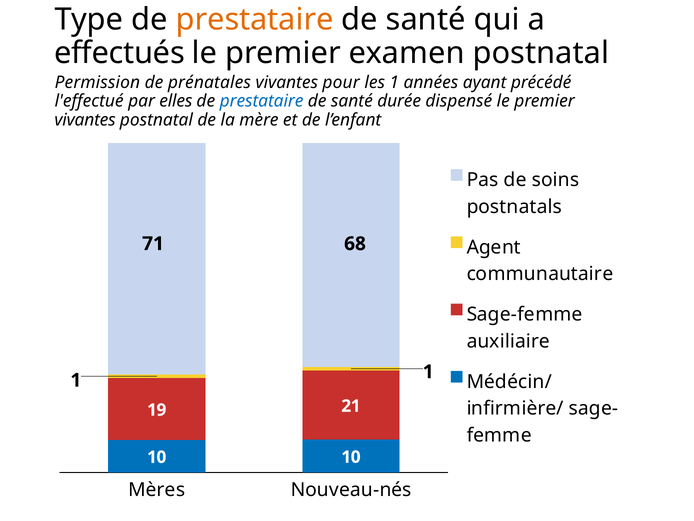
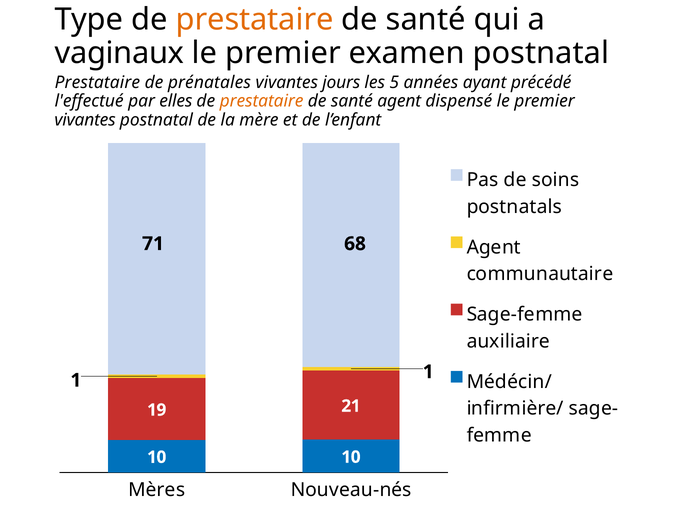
effectués: effectués -> vaginaux (119, 53)
Permission: Permission -> Prestataire (97, 82)
pour: pour -> jours (341, 82)
les 1: 1 -> 5 (394, 82)
prestataire colour: blue -> orange (262, 101)
santé durée: durée -> agent (399, 101)
